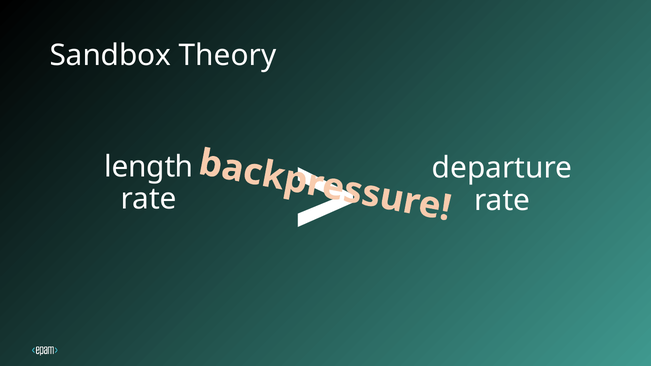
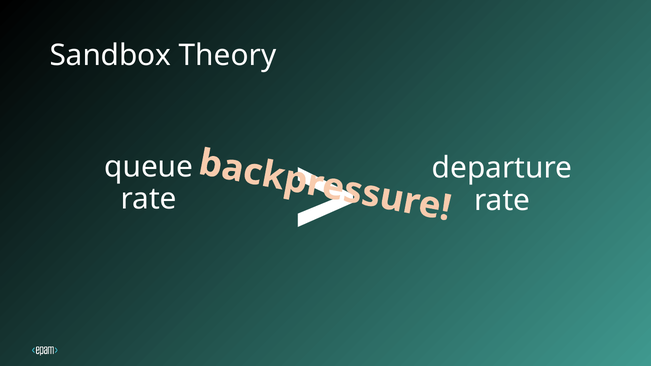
length: length -> queue (149, 167)
